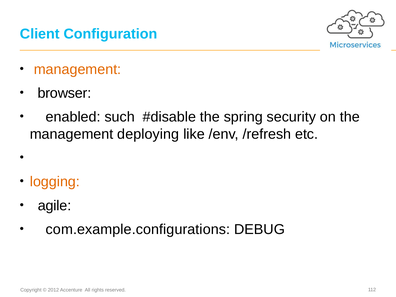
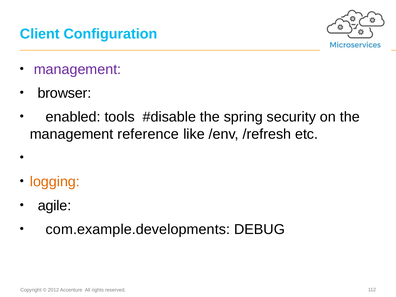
management colour: orange -> purple (77, 69)
such: such -> tools (120, 117)
deploying: deploying -> reference (148, 134)
com.example.configurations: com.example.configurations -> com.example.developments (138, 229)
